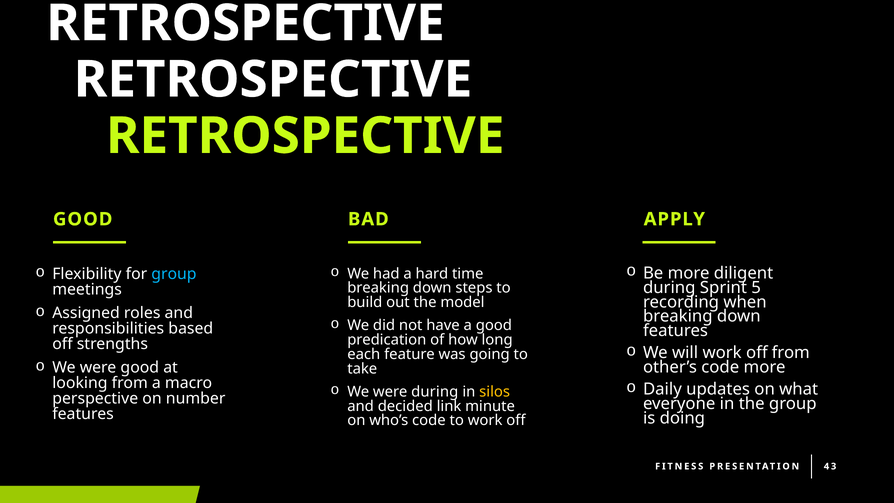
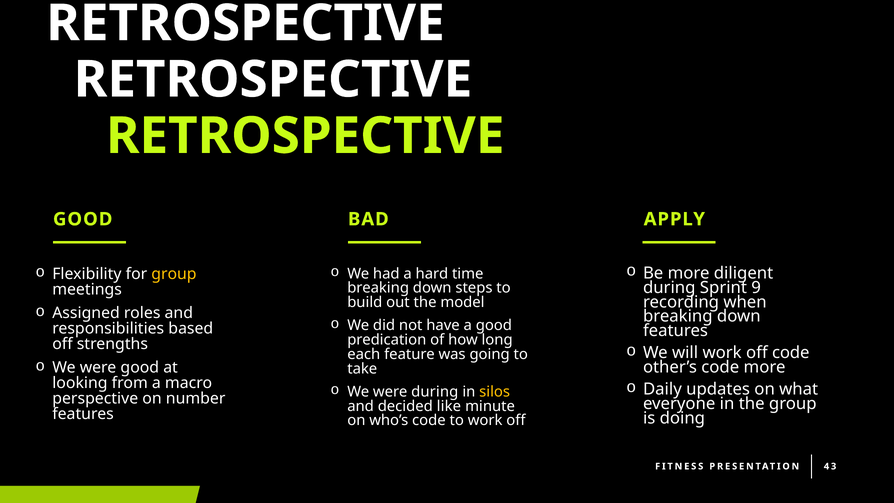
group colour: light blue -> yellow (174, 274)
5: 5 -> 9 (756, 287)
off from: from -> code (791, 353)
link: link -> like (449, 406)
